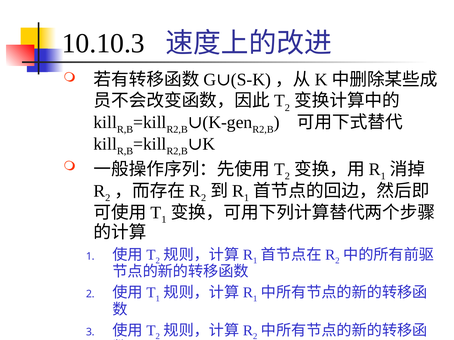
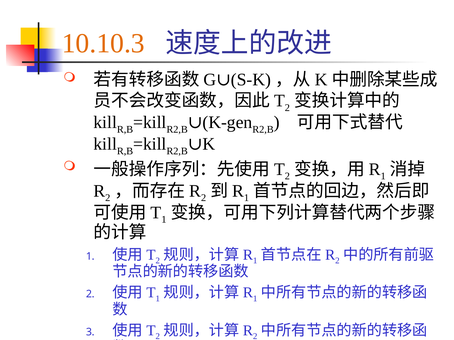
10.10.3 colour: black -> orange (103, 44)
